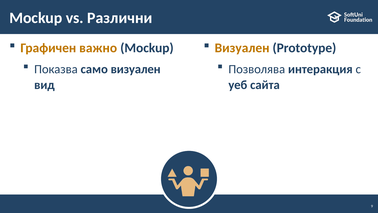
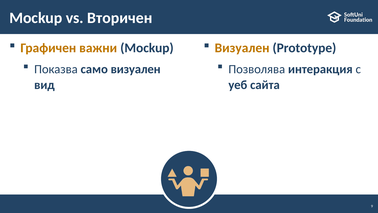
Различни: Различни -> Вторичен (120, 18)
важно: важно -> важни (98, 48)
